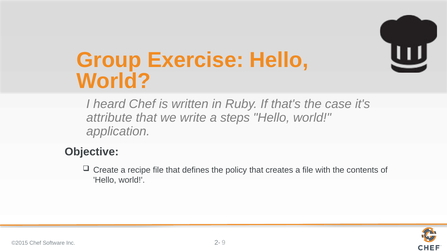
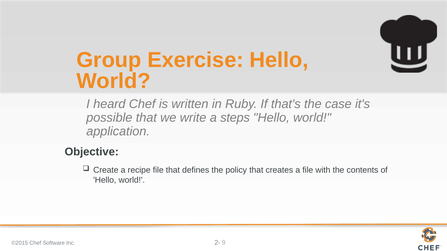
attribute: attribute -> possible (109, 118)
